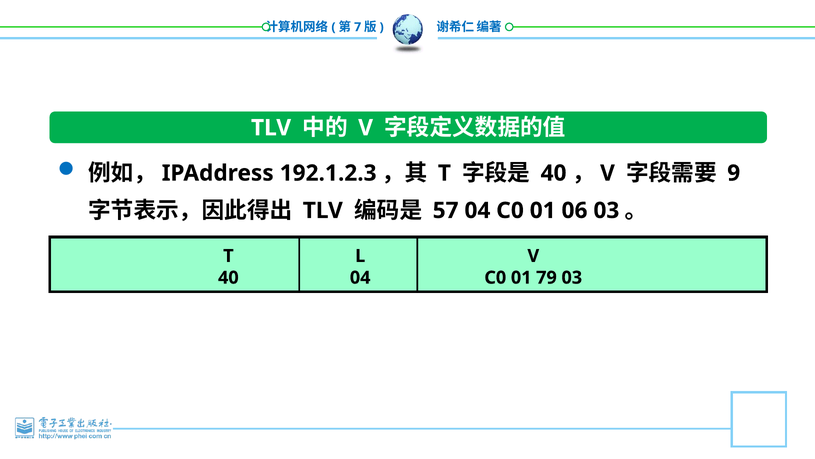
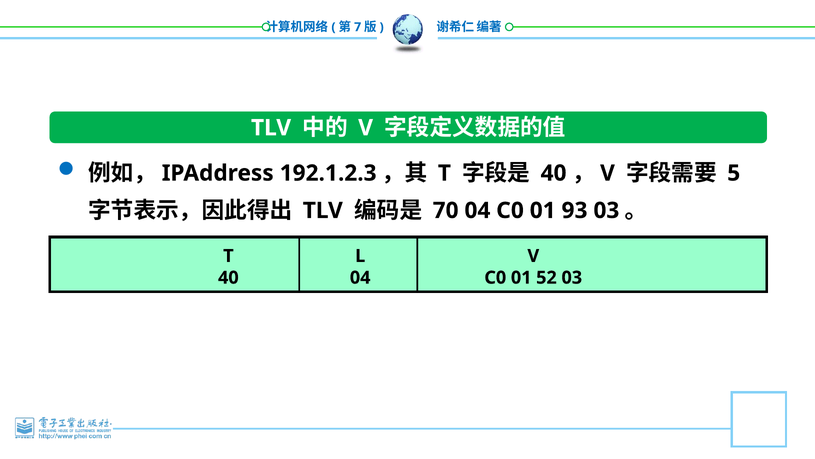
9: 9 -> 5 (734, 173)
57: 57 -> 70 (446, 210)
06: 06 -> 93 (575, 210)
79: 79 -> 52 (546, 277)
